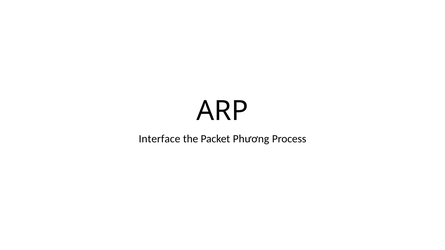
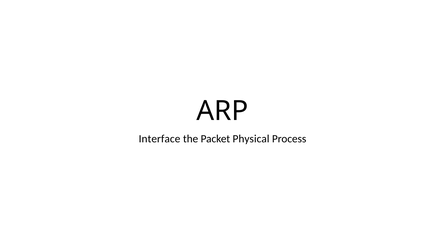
Phương: Phương -> Physical (251, 139)
